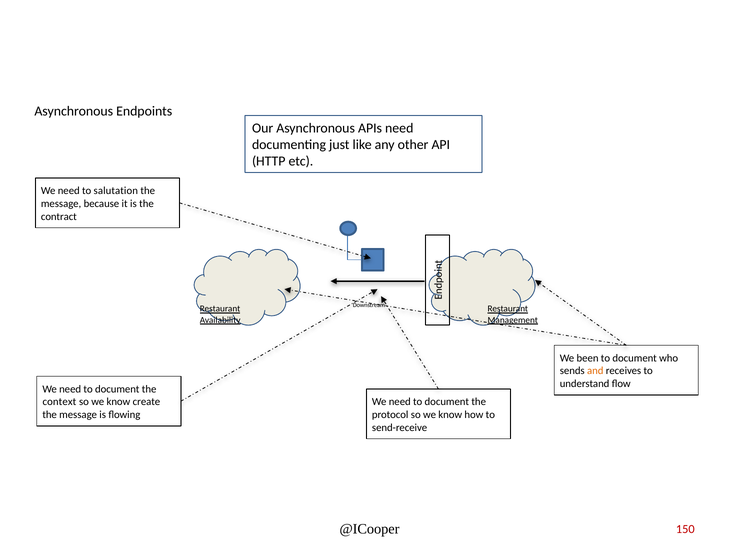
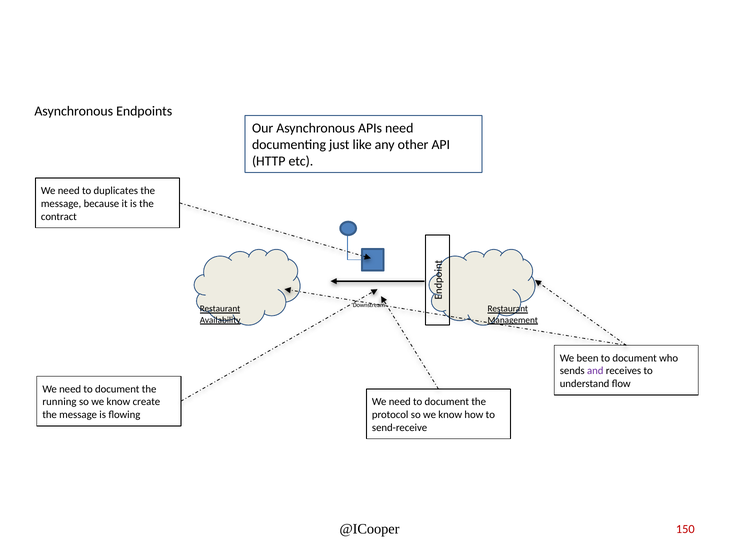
salutation: salutation -> duplicates (116, 191)
and colour: orange -> purple (595, 371)
context: context -> running (59, 402)
